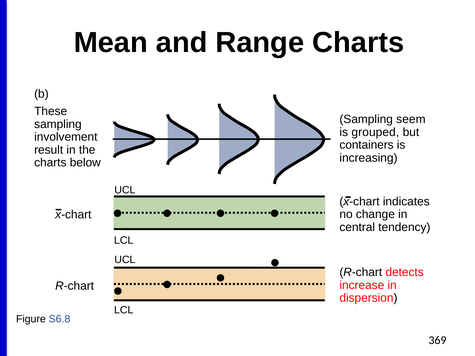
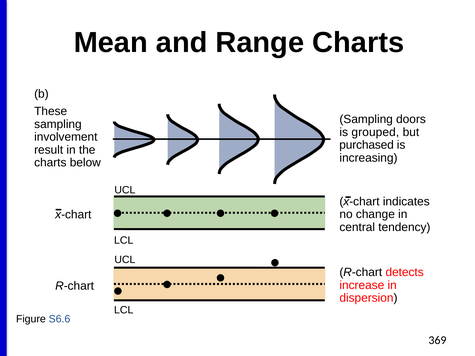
seem: seem -> doors (411, 119)
containers: containers -> purchased (367, 145)
S6.8: S6.8 -> S6.6 (60, 319)
